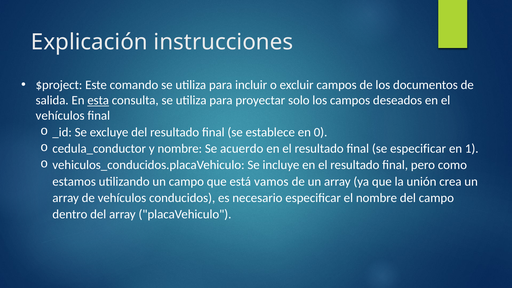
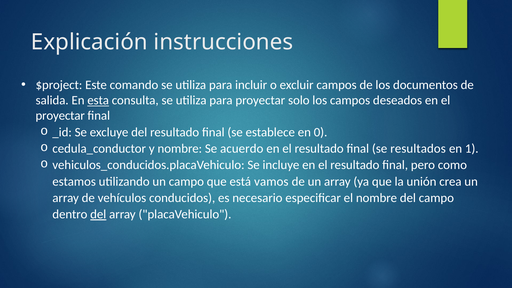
vehículos: vehículos -> proyectar (60, 116)
se especificar: especificar -> resultados (418, 149)
del underline: none -> present (98, 214)
